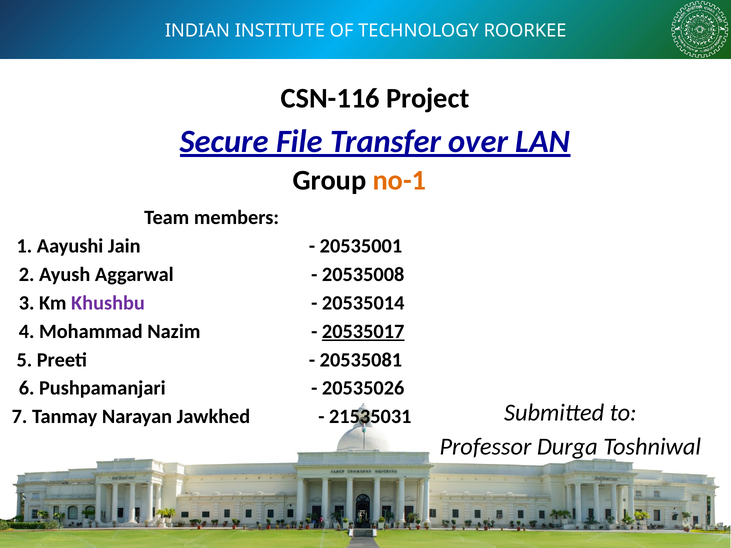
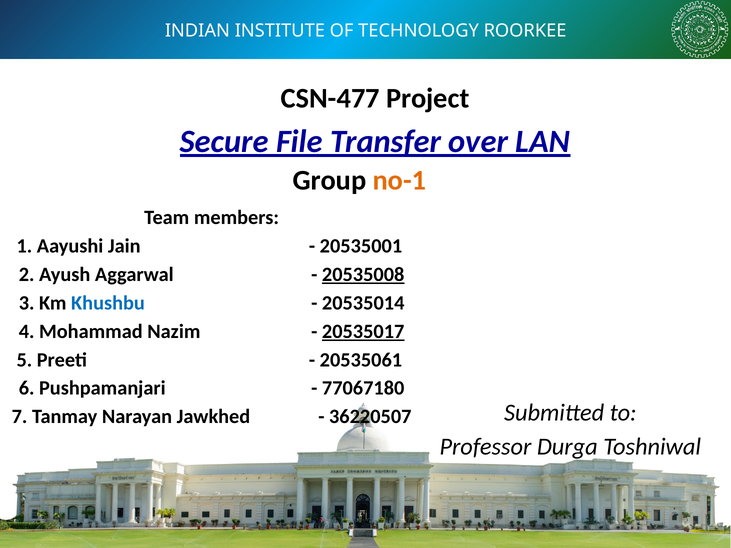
CSN-116: CSN-116 -> CSN-477 (330, 98)
20535008 underline: none -> present (363, 275)
Khushbu colour: purple -> blue (108, 303)
20535081: 20535081 -> 20535061 (361, 360)
20535026: 20535026 -> 77067180 (363, 388)
21535031: 21535031 -> 36220507 (370, 417)
